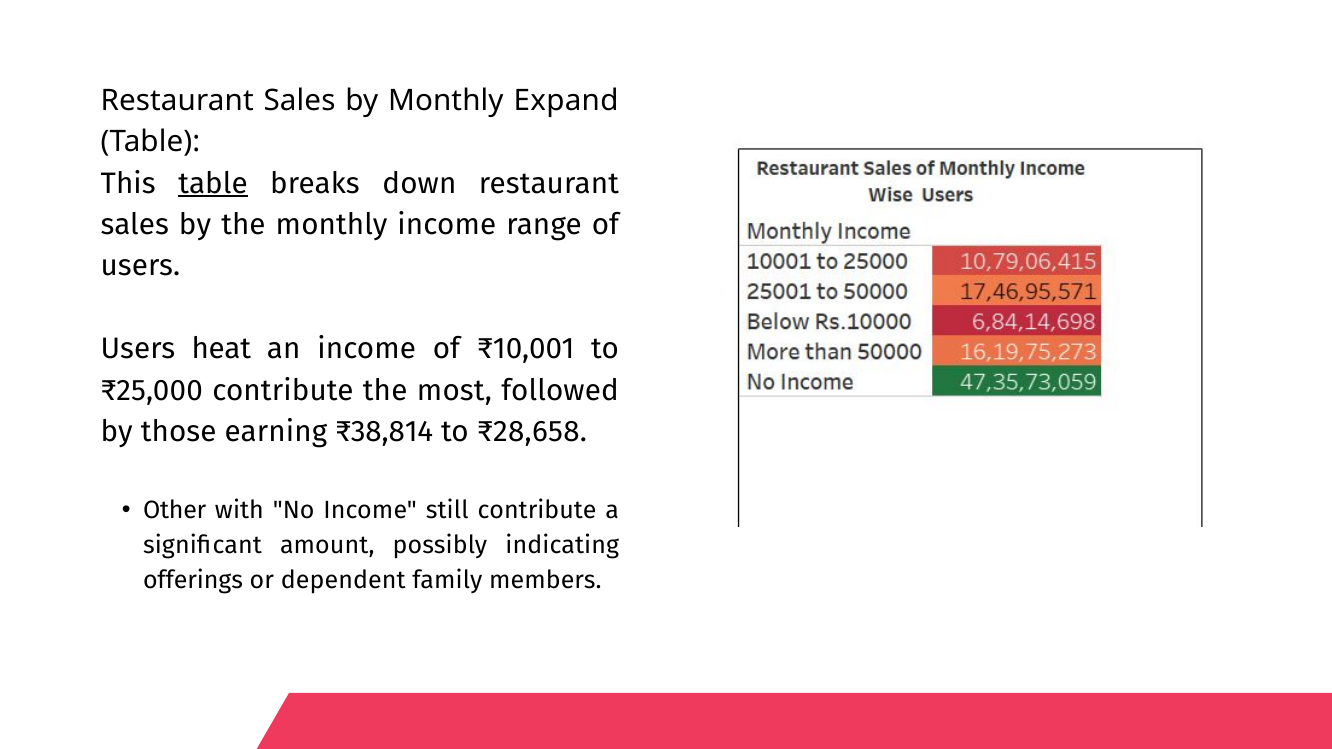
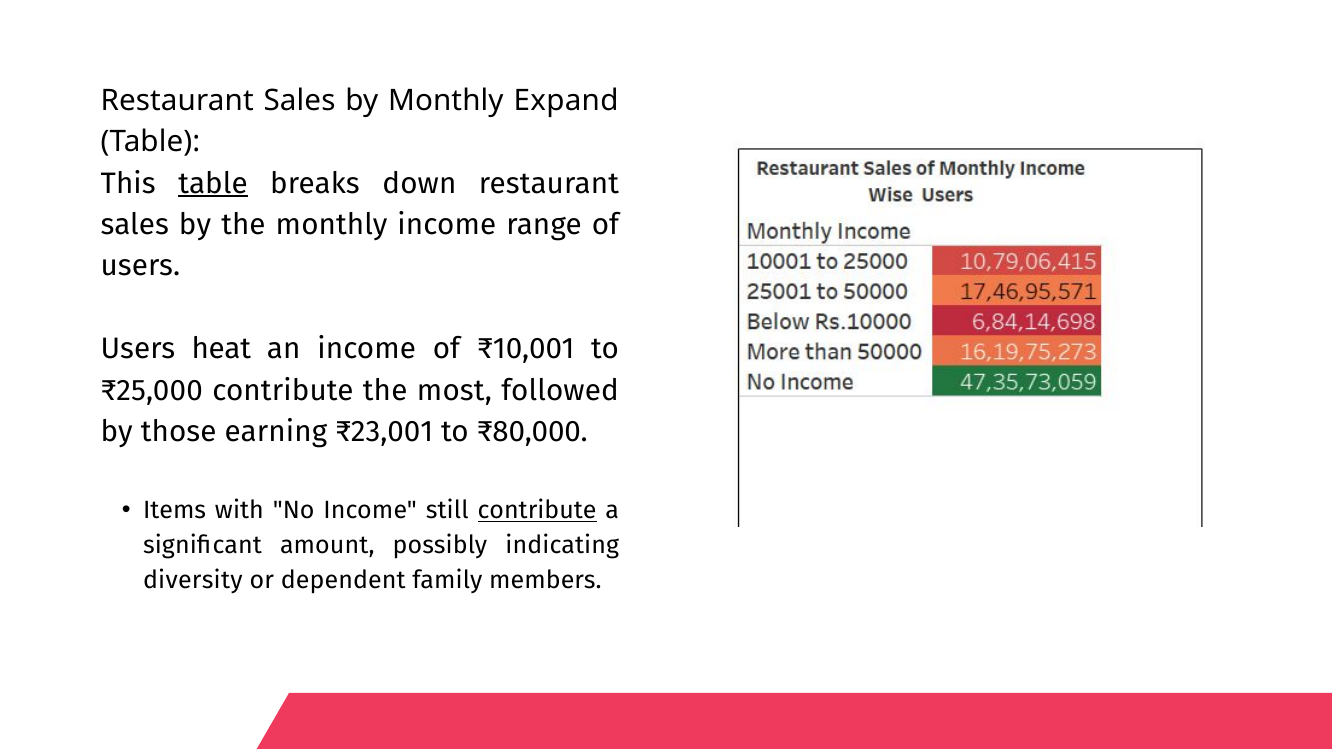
₹38,814: ₹38,814 -> ₹23,001 (384, 432)
₹28,658: ₹28,658 -> ₹80,000 (532, 432)
Other: Other -> Items (175, 511)
contribute underline: none -> present (537, 511)
offerings: offerings -> diversity (193, 581)
